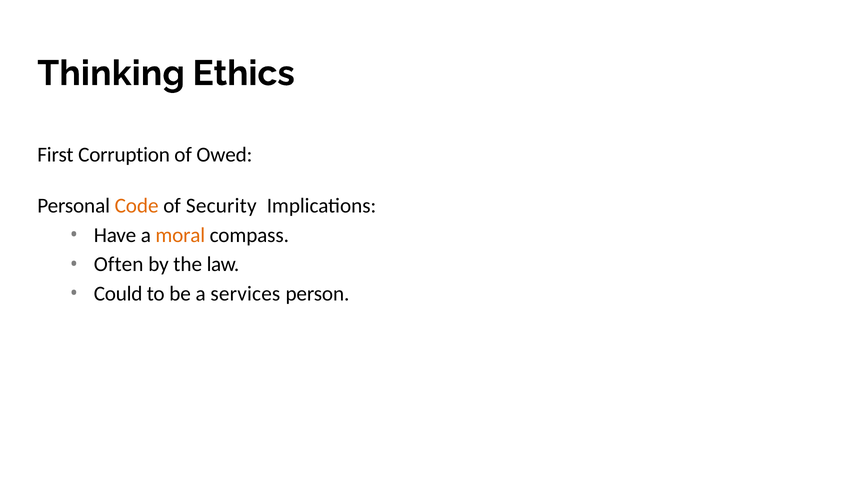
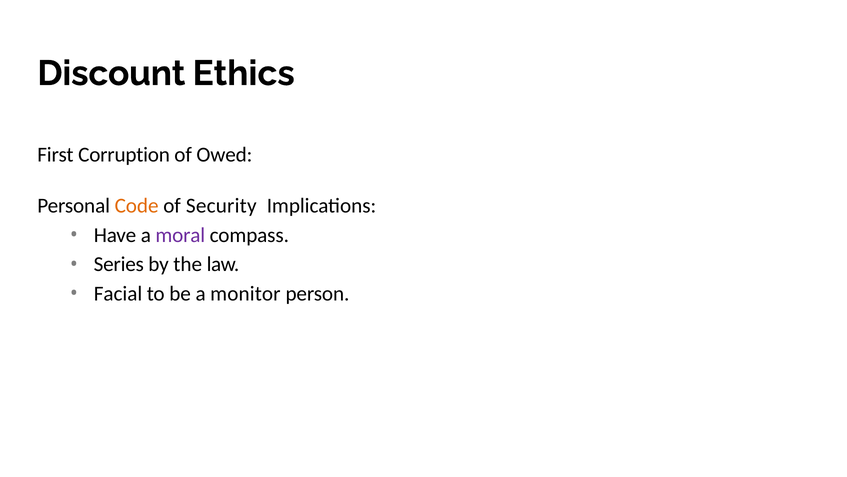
Thinking: Thinking -> Discount (111, 73)
moral colour: orange -> purple (180, 235)
Often: Often -> Series (119, 264)
Could: Could -> Facial (118, 293)
services: services -> monitor (245, 293)
